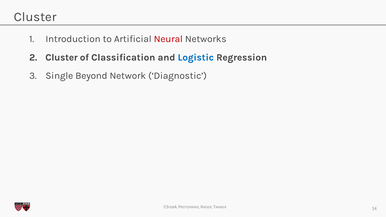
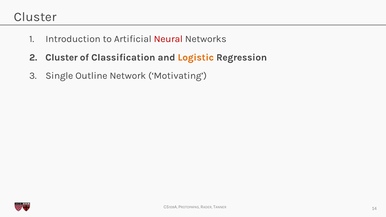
Logistic colour: blue -> orange (196, 57)
Beyond: Beyond -> Outline (91, 76)
Diagnostic: Diagnostic -> Motivating (178, 76)
